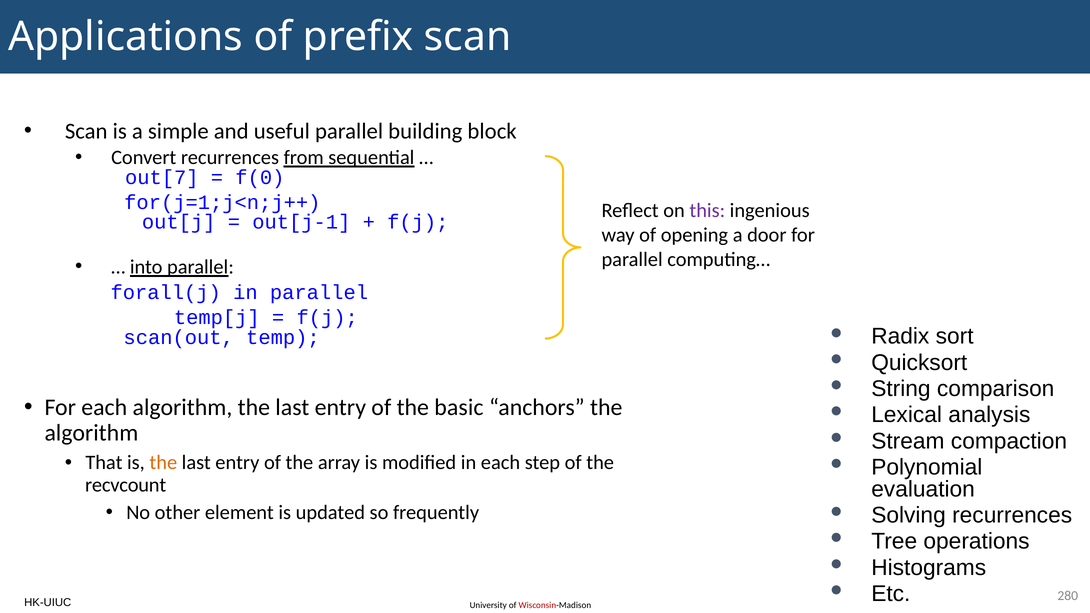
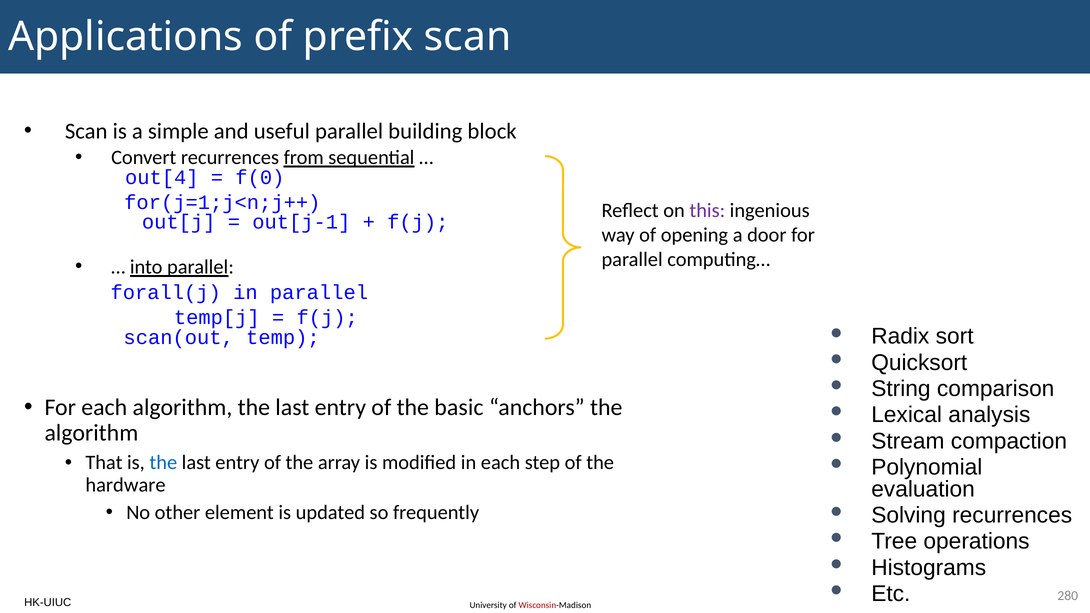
out[7: out[7 -> out[4 (162, 177)
the colour: orange -> blue (163, 463)
recvcount: recvcount -> hardware (126, 485)
